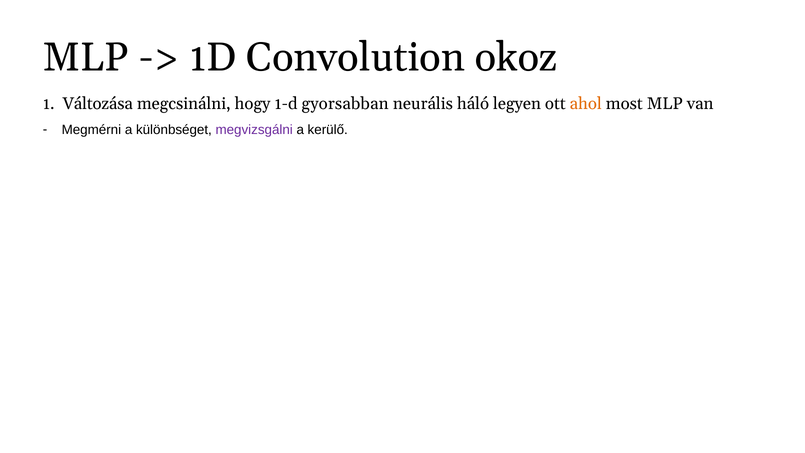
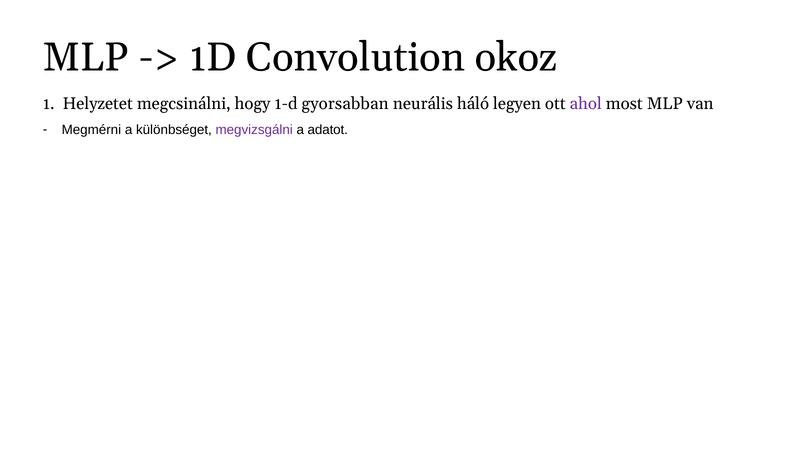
Változása: Változása -> Helyzetet (98, 104)
ahol colour: orange -> purple (586, 104)
kerülő: kerülő -> adatot (328, 130)
